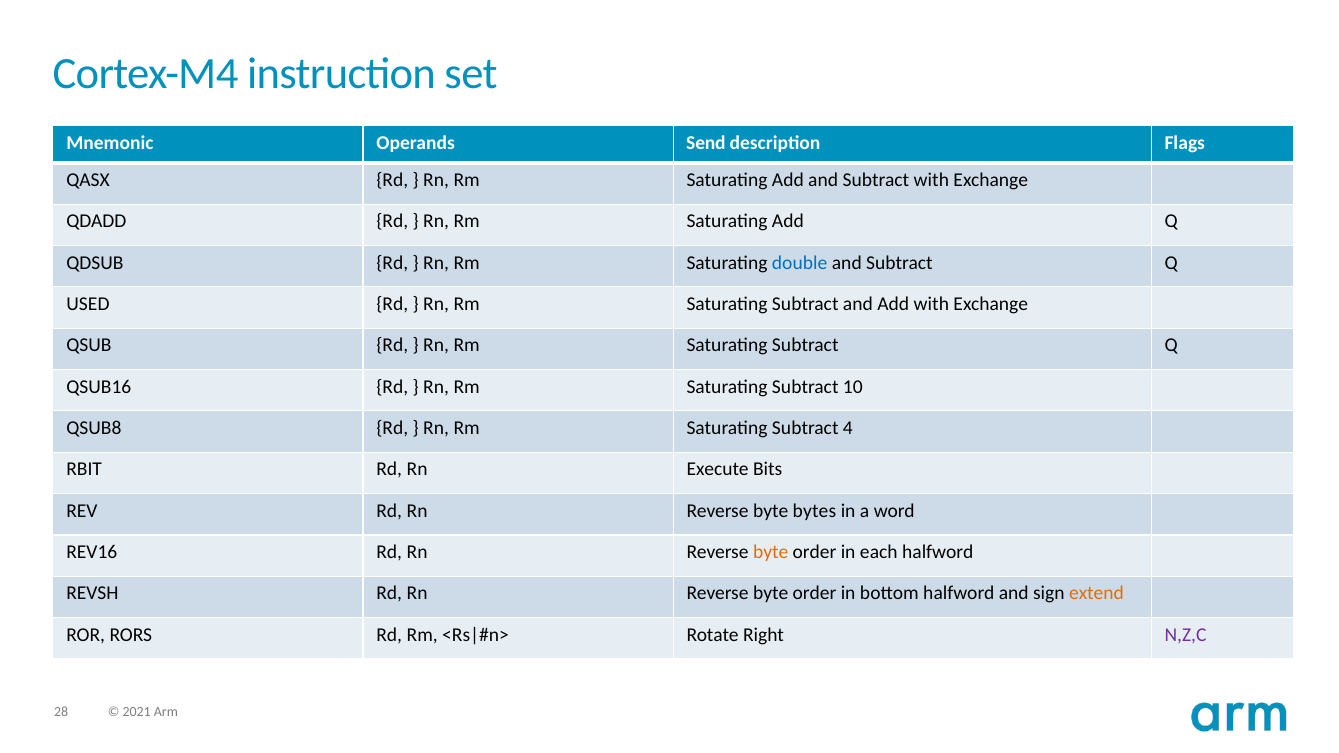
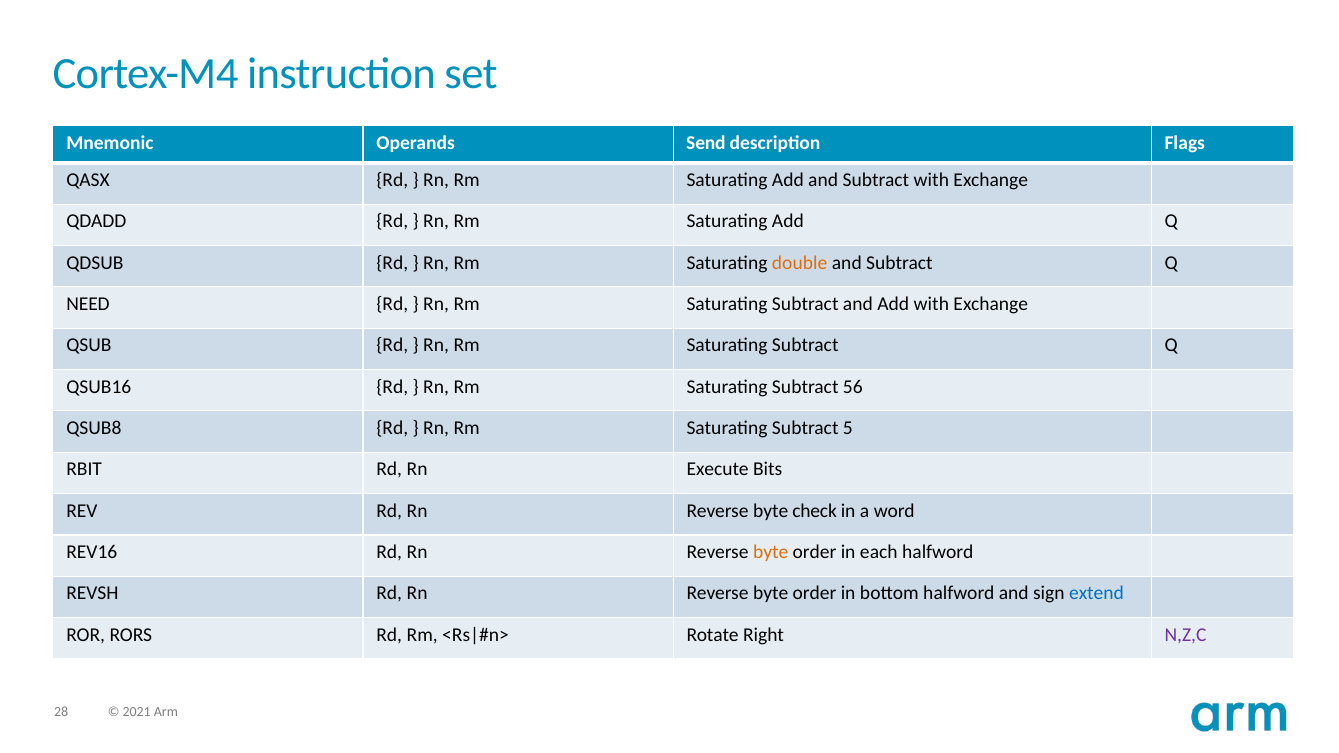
double colour: blue -> orange (800, 263)
USED: USED -> NEED (88, 304)
10: 10 -> 56 (853, 387)
4: 4 -> 5 (848, 428)
bytes: bytes -> check (815, 511)
extend colour: orange -> blue (1096, 594)
